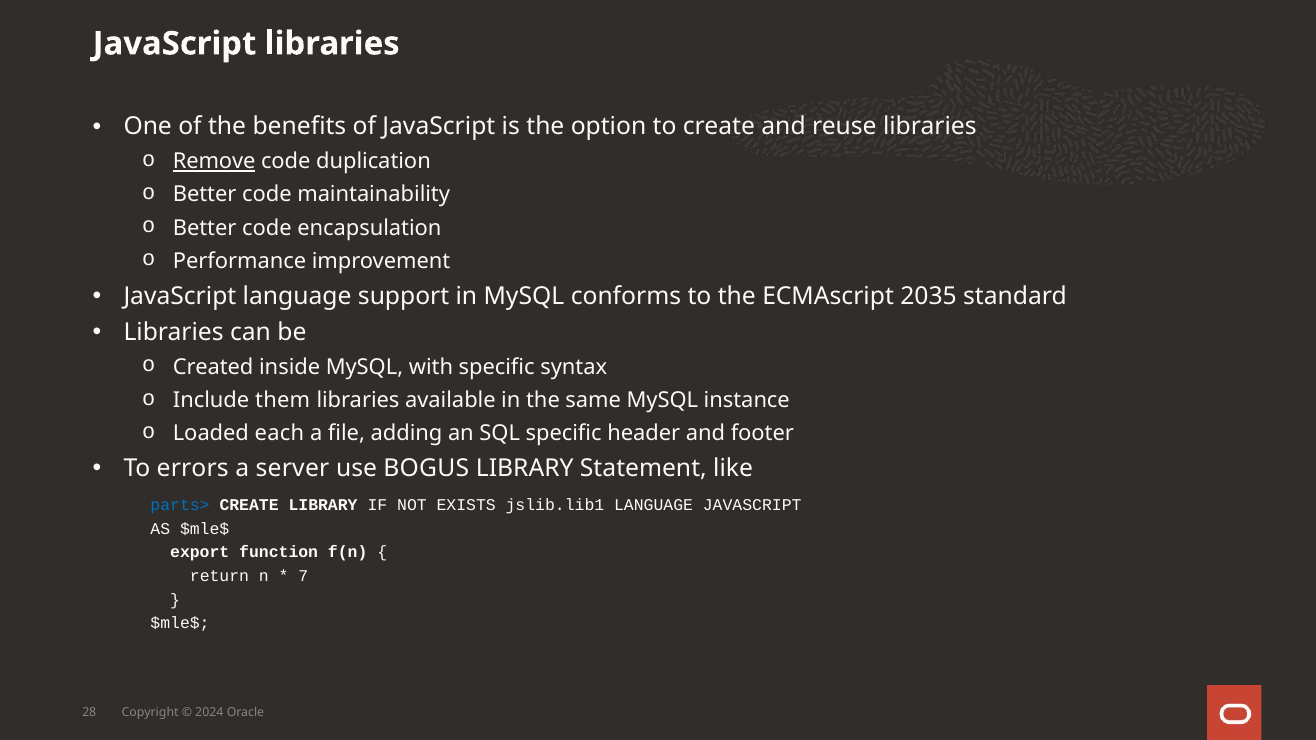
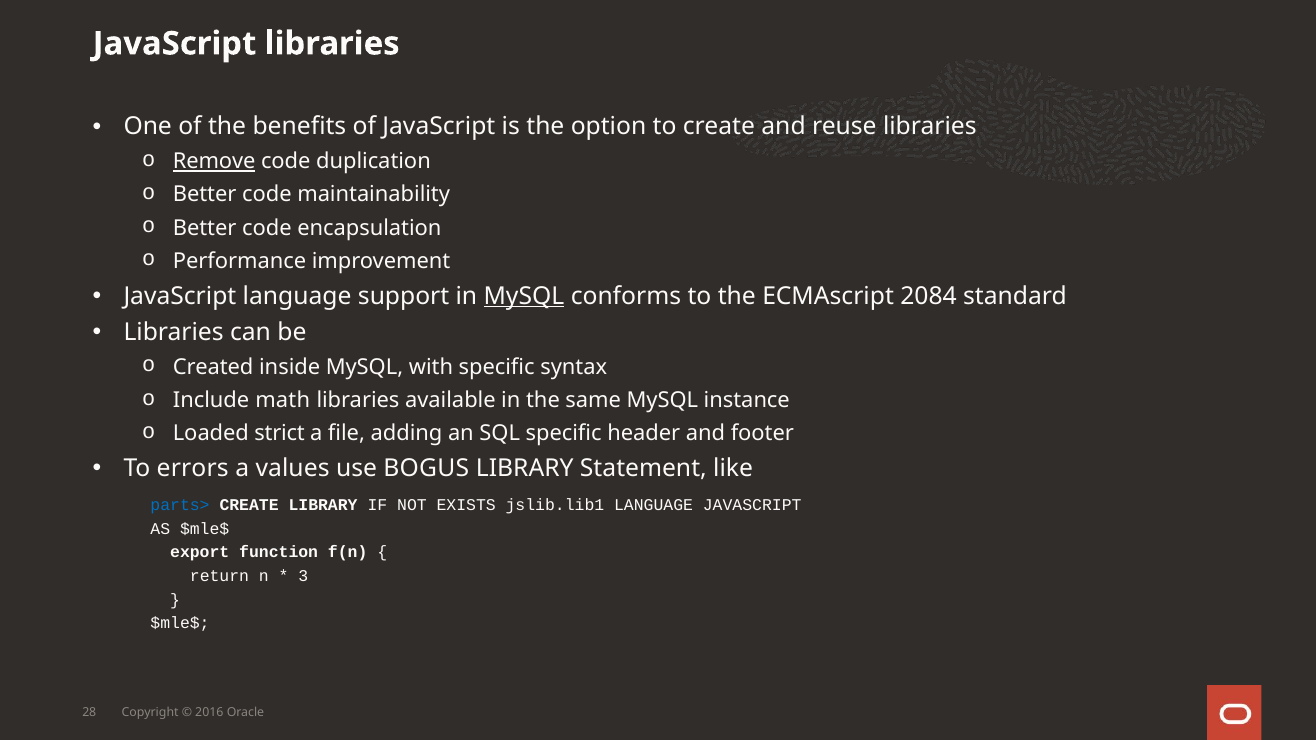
MySQL underline: none -> present (524, 296)
2035: 2035 -> 2084 (929, 296)
them: them -> math (283, 400)
each: each -> strict (280, 434)
server: server -> values (293, 468)
7: 7 -> 3 (303, 576)
2024: 2024 -> 2016 (209, 713)
